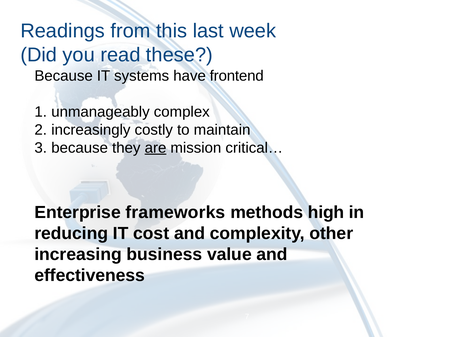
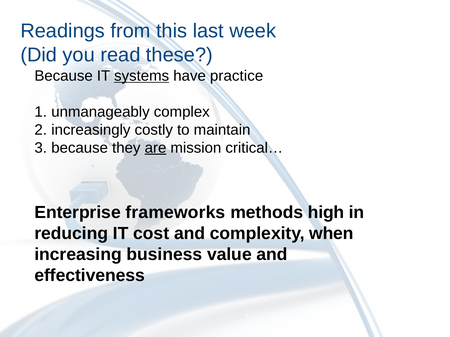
systems underline: none -> present (142, 76)
frontend: frontend -> practice (237, 76)
other: other -> when (331, 234)
